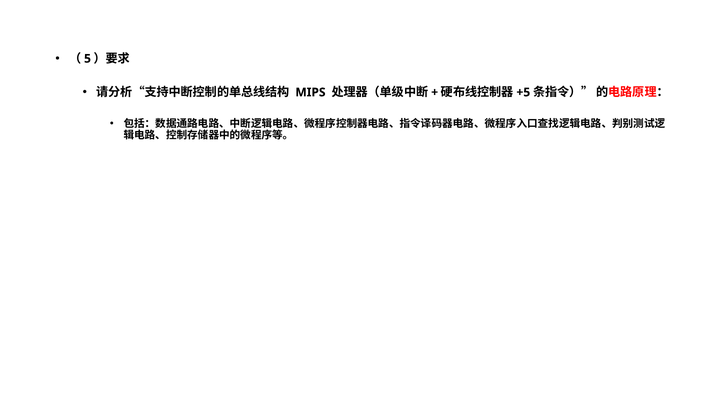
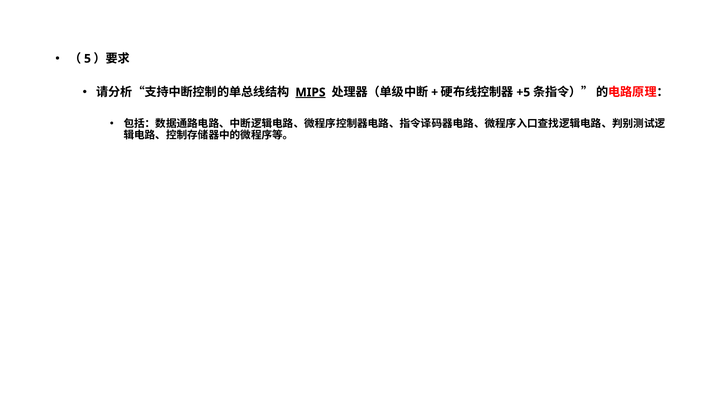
MIPS underline: none -> present (310, 92)
